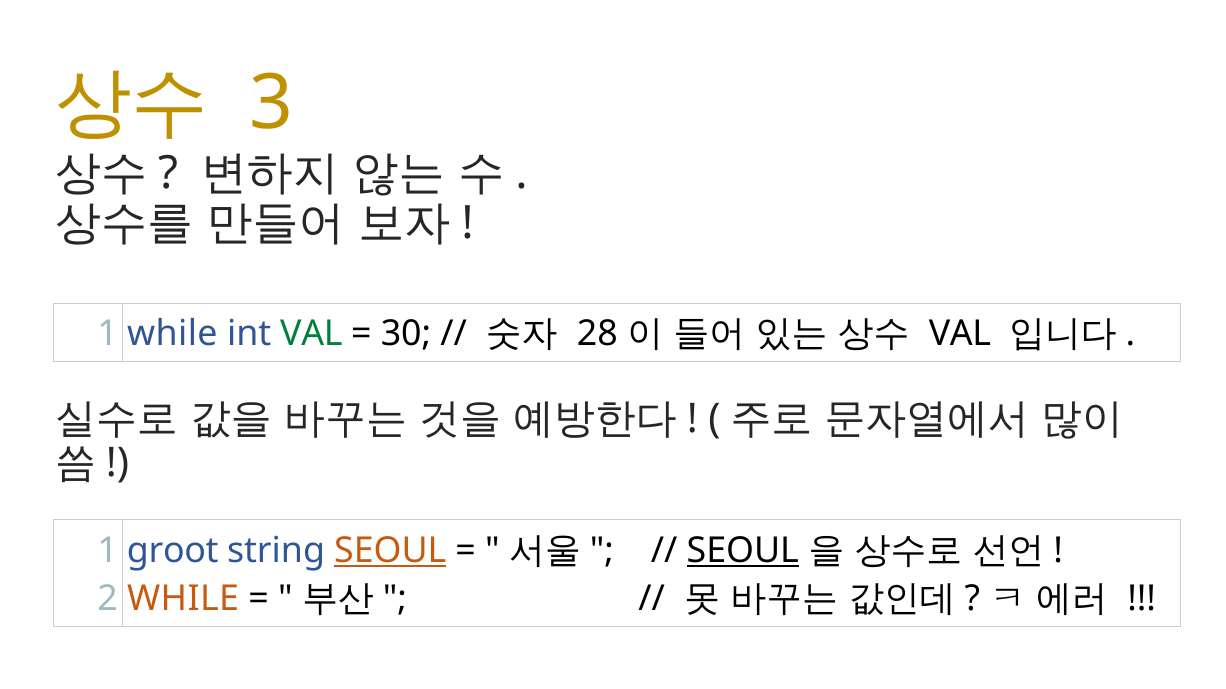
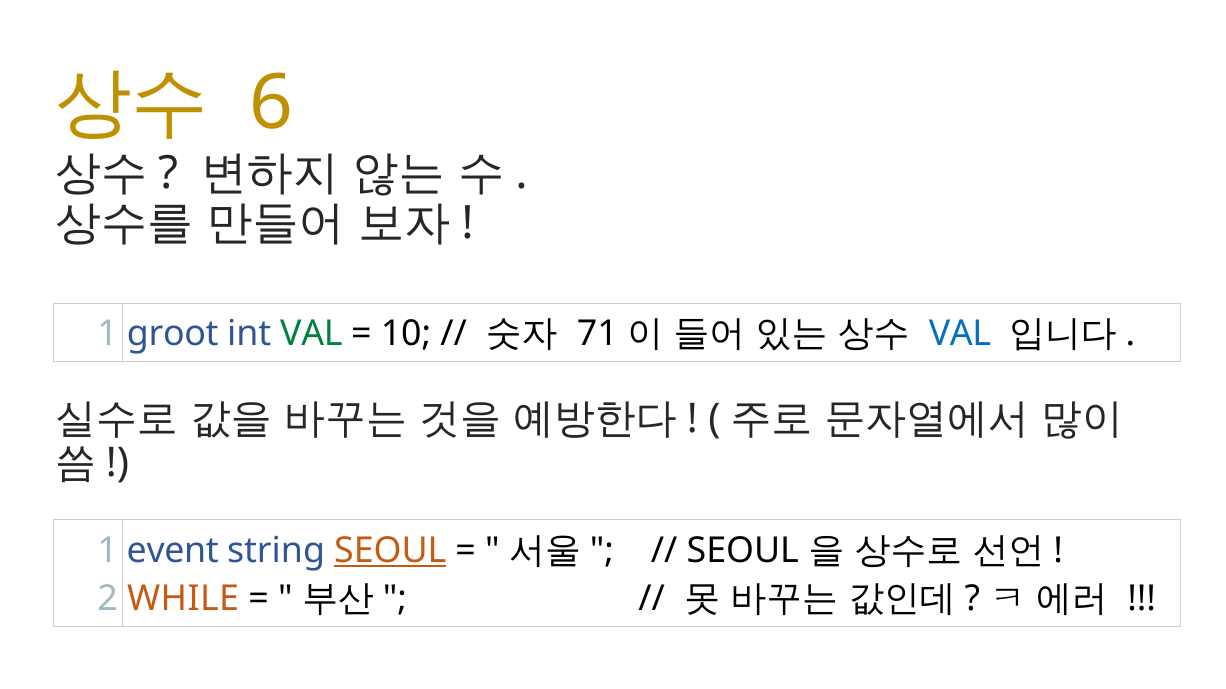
3: 3 -> 6 (272, 103)
1 while: while -> groot (173, 334)
30: 30 -> 10 (406, 334)
28: 28 -> 71 (597, 334)
VAL colour: black -> blue (960, 334)
groot: groot -> event (173, 551)
SEOUL underline: present -> none (743, 551)
